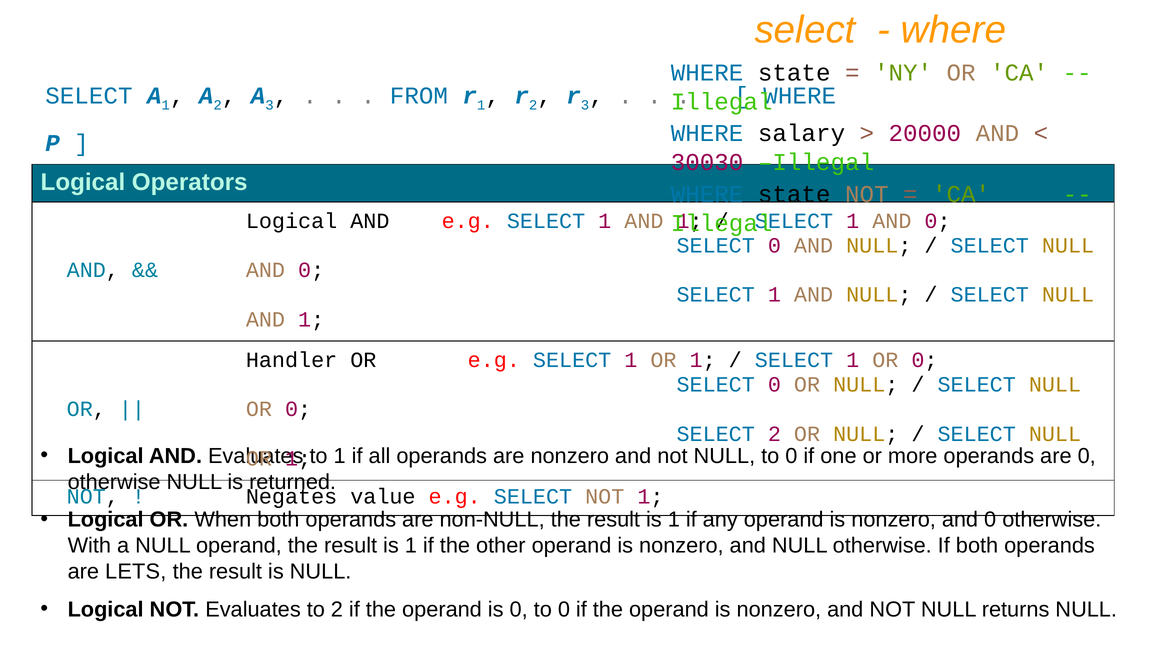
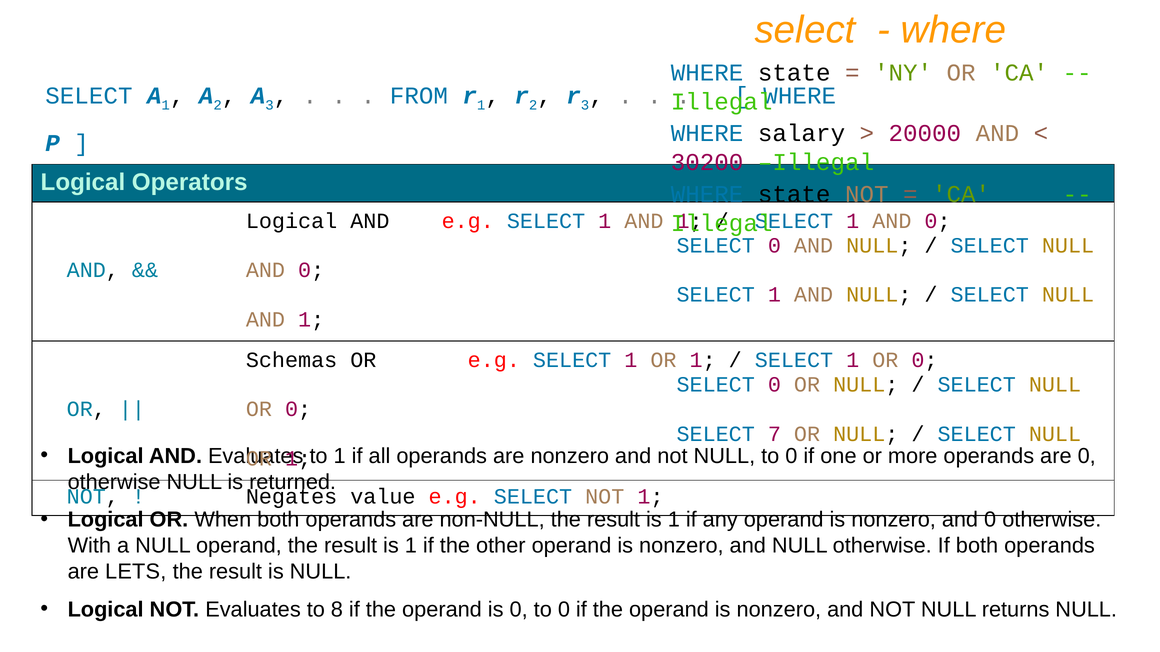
30030: 30030 -> 30200 (707, 163)
Handler: Handler -> Schemas (292, 360)
SELECT 2: 2 -> 7 (774, 434)
to 2: 2 -> 8 (337, 610)
